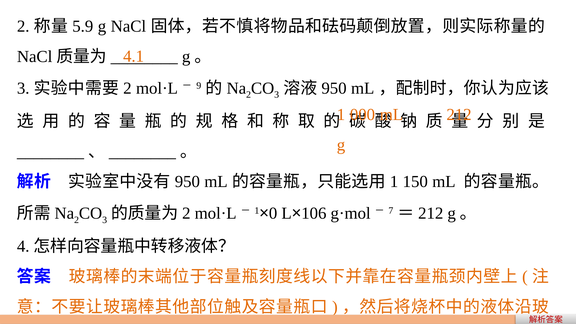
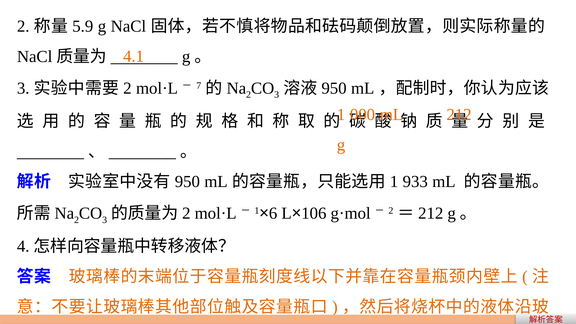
9: 9 -> 7 (199, 86)
150: 150 -> 933 (415, 182)
0: 0 -> 6 (273, 213)
7: 7 -> 2 (391, 211)
